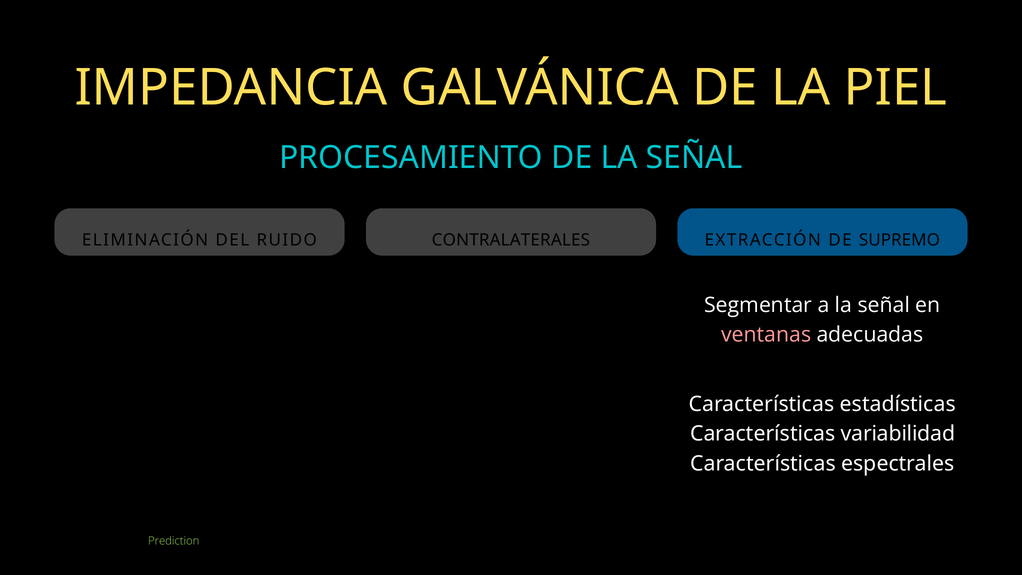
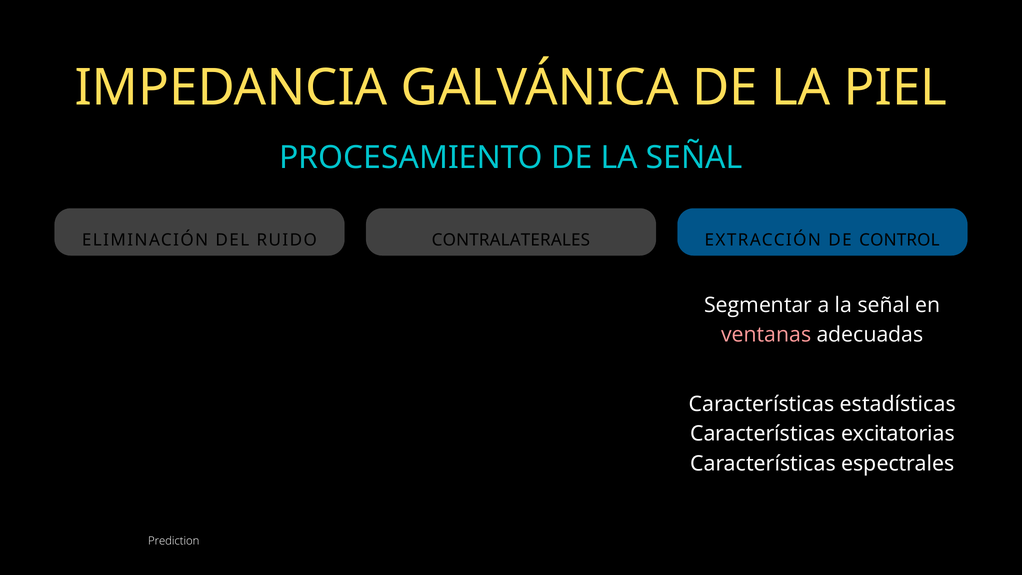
SUPREMO: SUPREMO -> CONTROL (899, 240)
variabilidad: variabilidad -> excitatorias (898, 434)
Prediction colour: light green -> white (174, 541)
